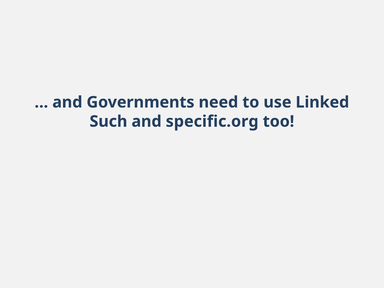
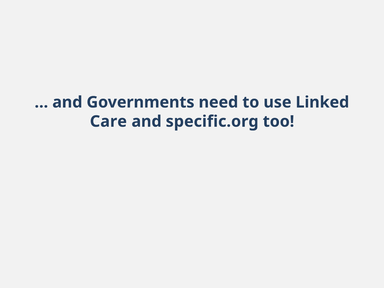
Such: Such -> Care (108, 121)
